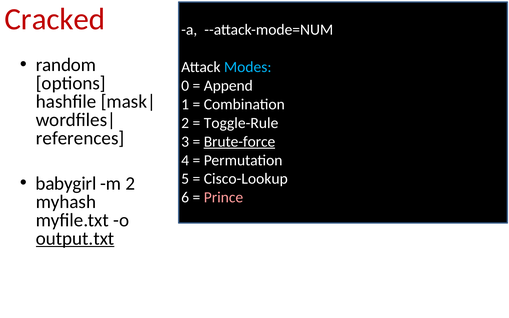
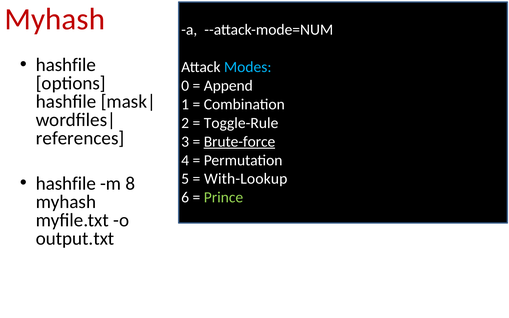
Cracked: Cracked -> Myhash (55, 19)
random: random -> hashfile (66, 65)
Cisco-Lookup: Cisco-Lookup -> With-Lookup (246, 179)
babygirl: babygirl -> hashfile (66, 183)
m 2: 2 -> 8 (130, 183)
Prince colour: pink -> light green (223, 198)
output.txt underline: present -> none (75, 238)
